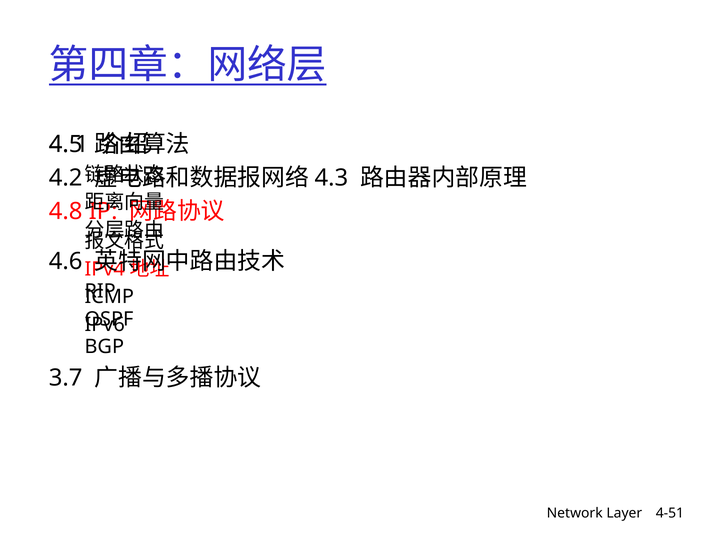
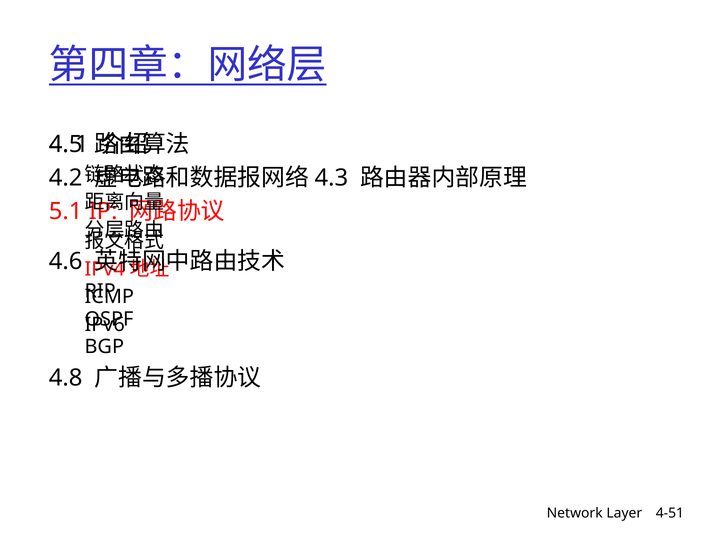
4.8: 4.8 -> 5.1 (66, 211)
3.7: 3.7 -> 4.8 (66, 378)
